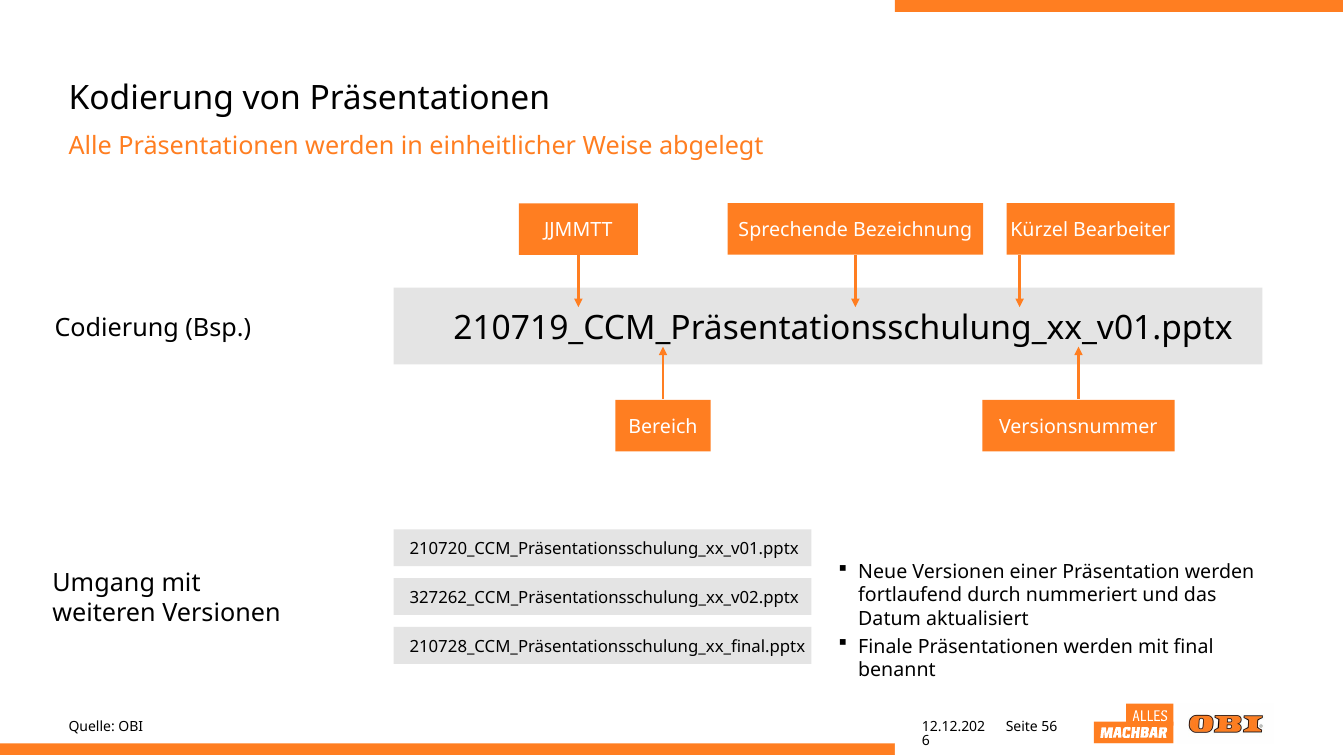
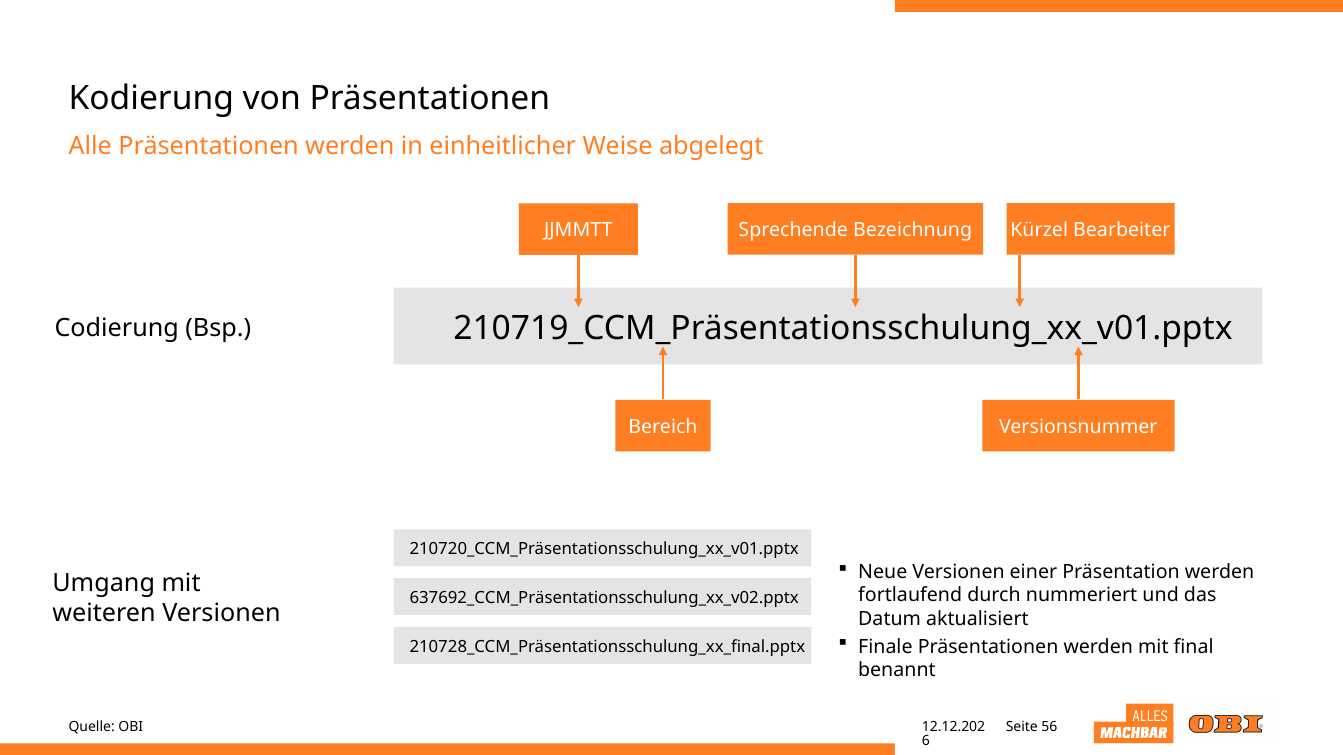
327262_CCM_Präsentationsschulung_xx_v02.pptx: 327262_CCM_Präsentationsschulung_xx_v02.pptx -> 637692_CCM_Präsentationsschulung_xx_v02.pptx (604, 598)
